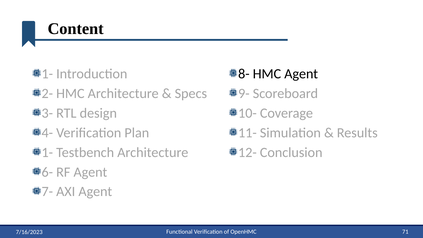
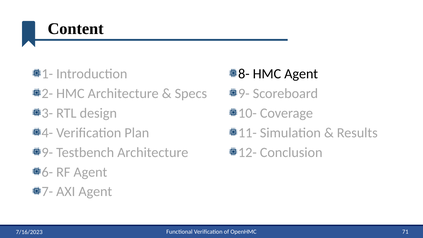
1-: 1- -> 9- (47, 152)
